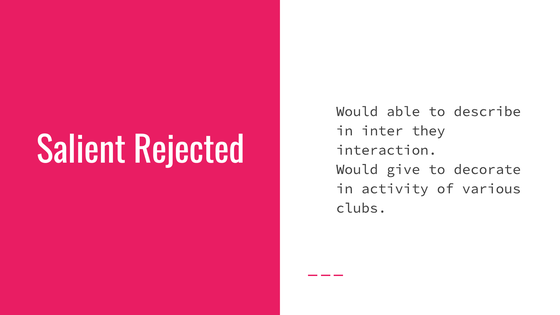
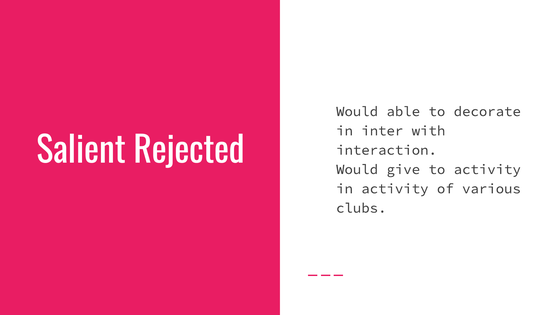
describe: describe -> decorate (487, 111)
they: they -> with (429, 131)
to decorate: decorate -> activity (487, 169)
